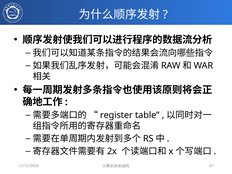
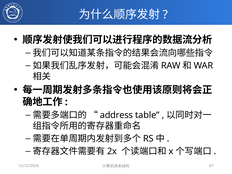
register: register -> address (116, 115)
